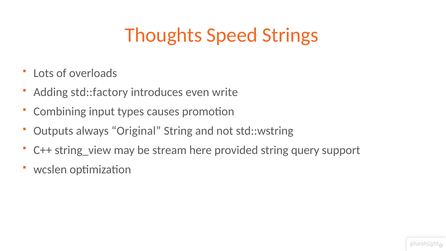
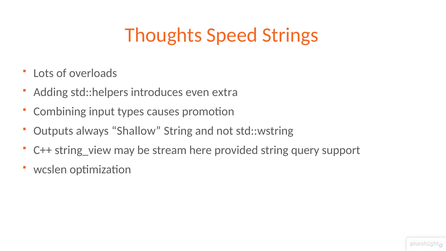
std::factory: std::factory -> std::helpers (99, 92)
write: write -> extra (225, 92)
Original: Original -> Shallow (136, 131)
